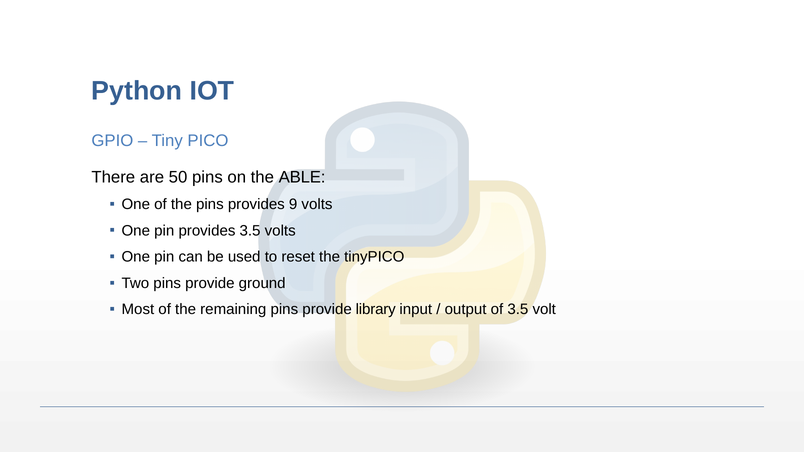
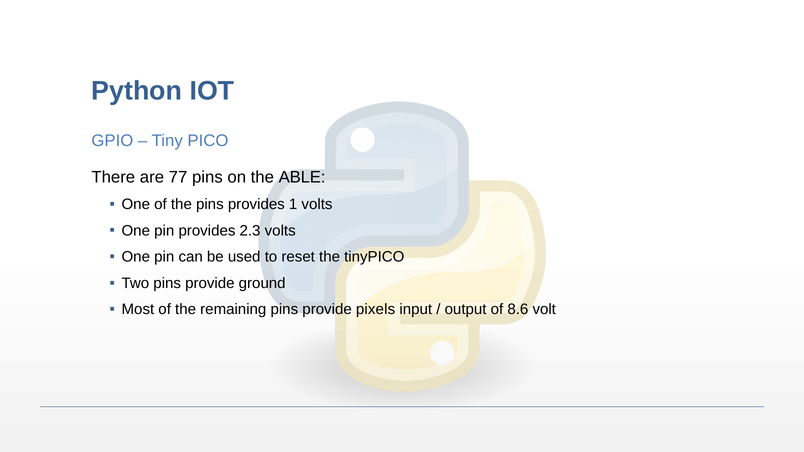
50: 50 -> 77 (178, 177)
9: 9 -> 1 (293, 204)
provides 3.5: 3.5 -> 2.3 (250, 231)
library: library -> pixels (376, 310)
of 3.5: 3.5 -> 8.6 (518, 310)
